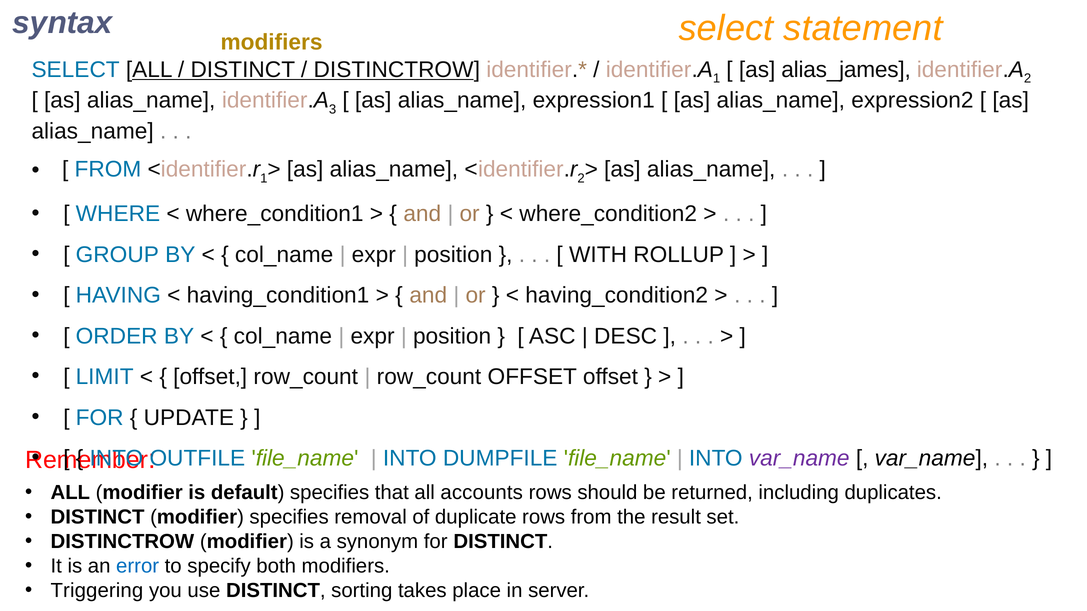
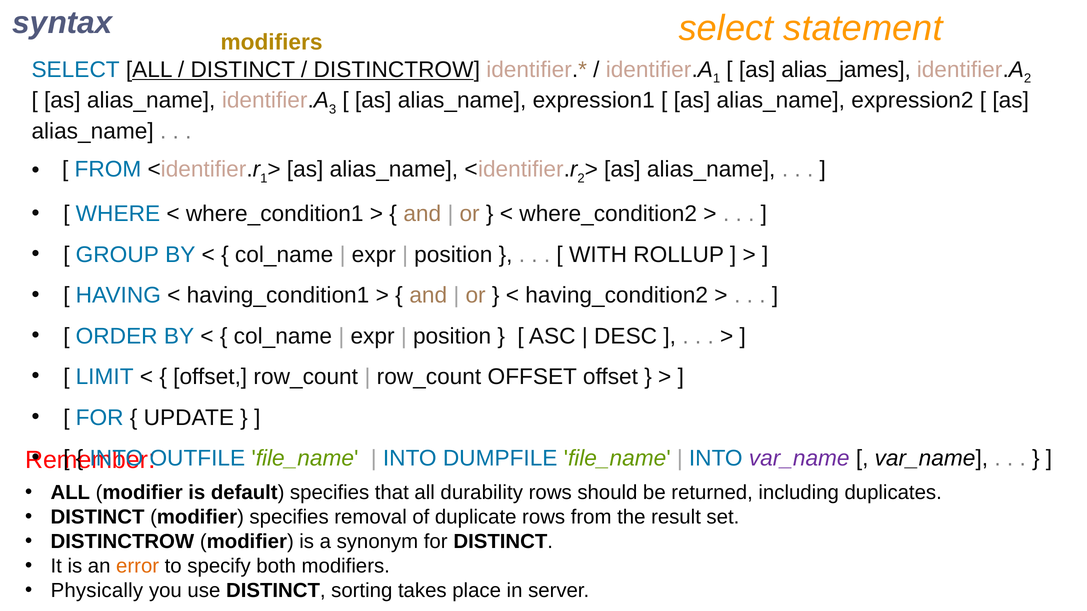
accounts: accounts -> durability (482, 493)
error colour: blue -> orange (138, 566)
Triggering: Triggering -> Physically (97, 591)
